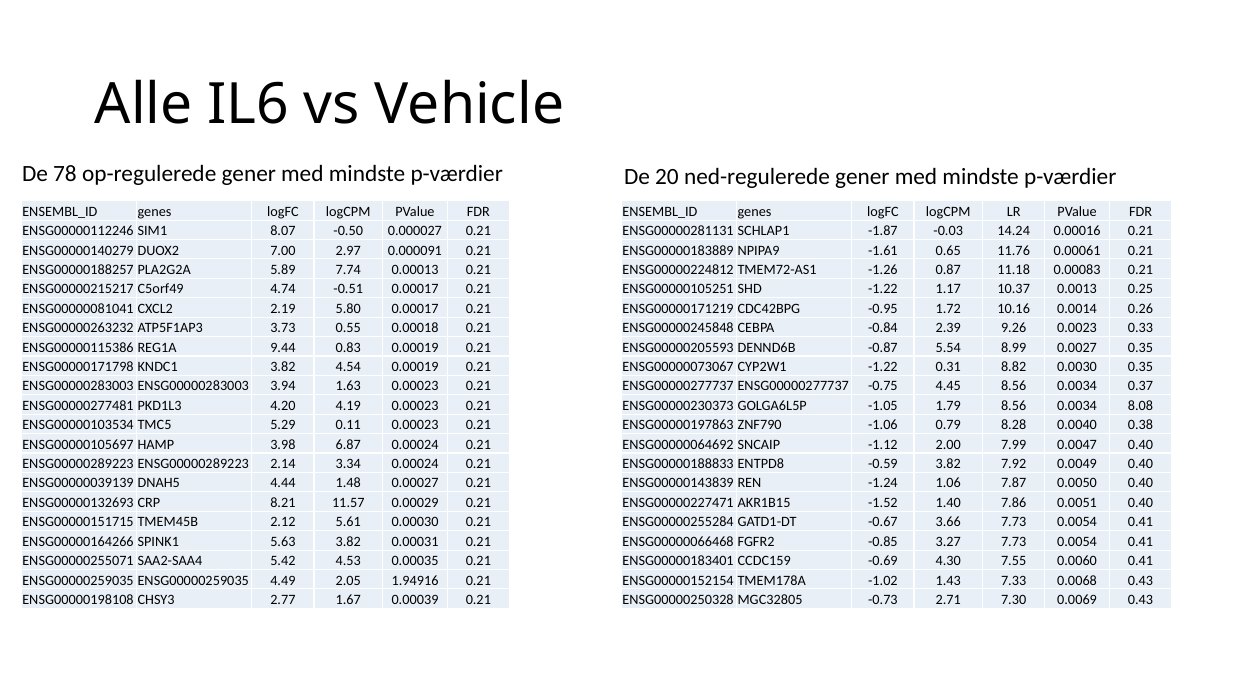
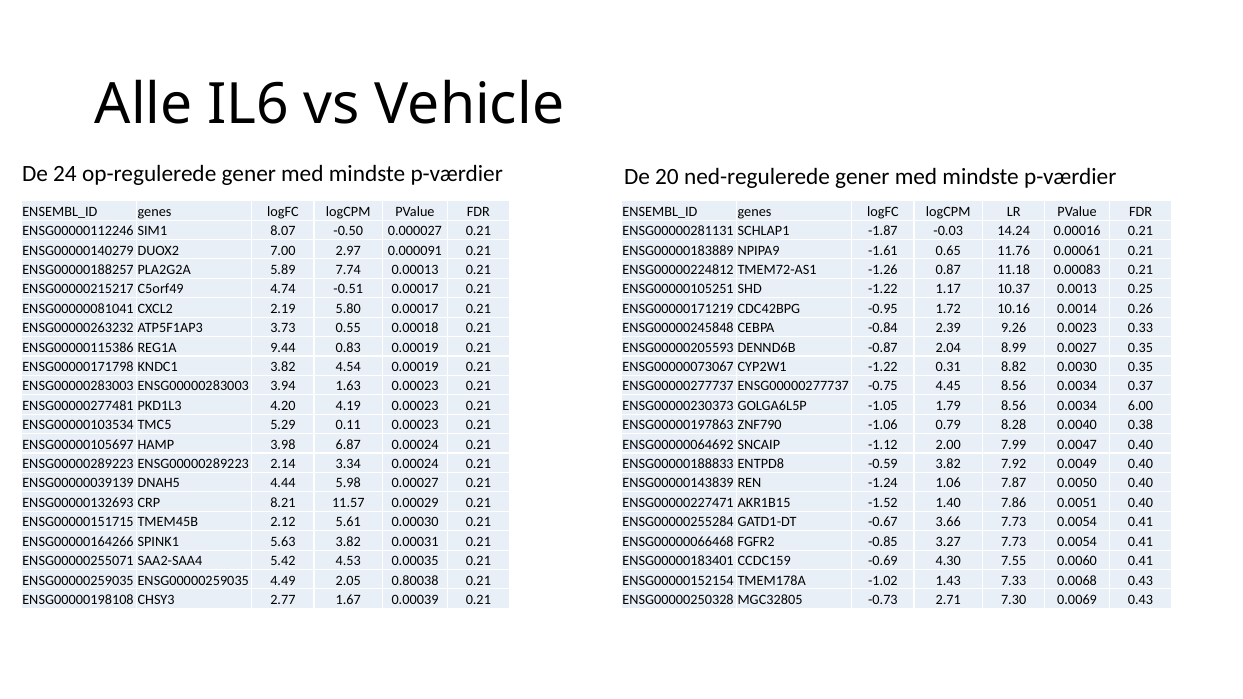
78: 78 -> 24 (65, 174)
5.54: 5.54 -> 2.04 (948, 347)
8.08: 8.08 -> 6.00 (1141, 406)
1.48: 1.48 -> 5.98 (348, 483)
1.94916: 1.94916 -> 0.80038 (415, 580)
